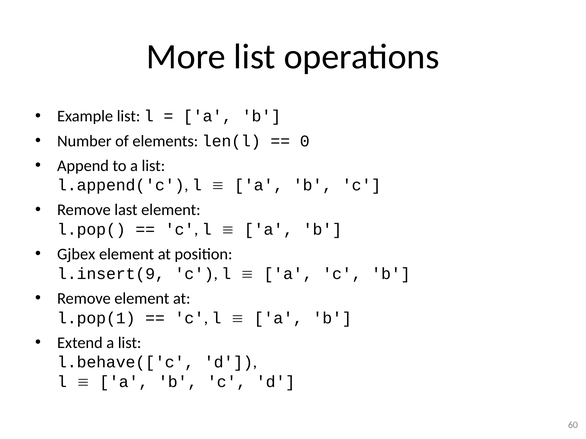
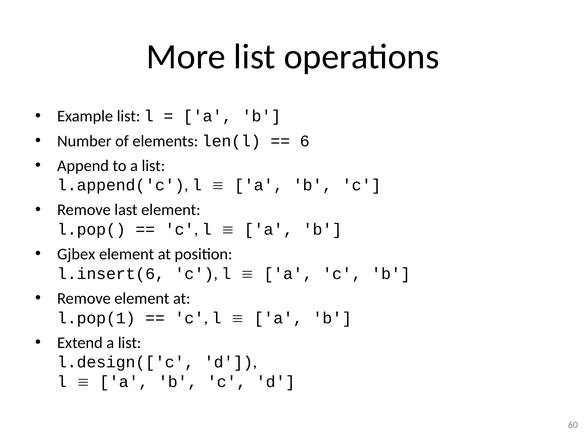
0: 0 -> 6 (305, 141)
l.insert(9: l.insert(9 -> l.insert(6 (111, 274)
l.behave(['c: l.behave(['c -> l.design(['c (126, 363)
